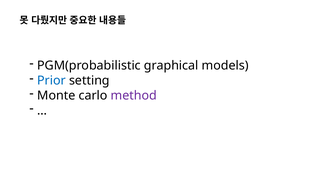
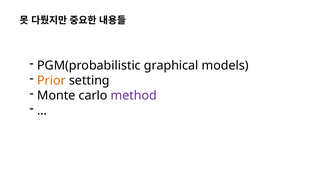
Prior colour: blue -> orange (51, 81)
